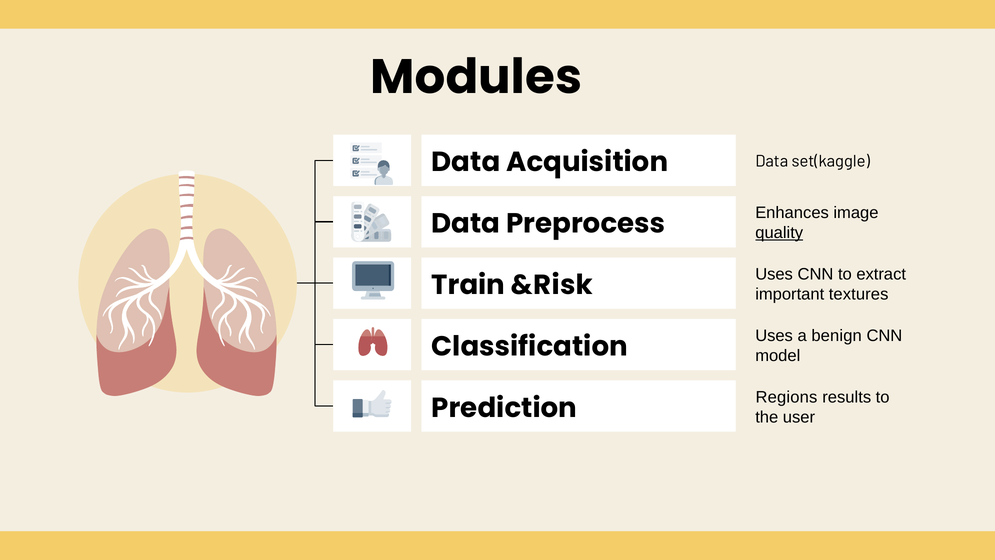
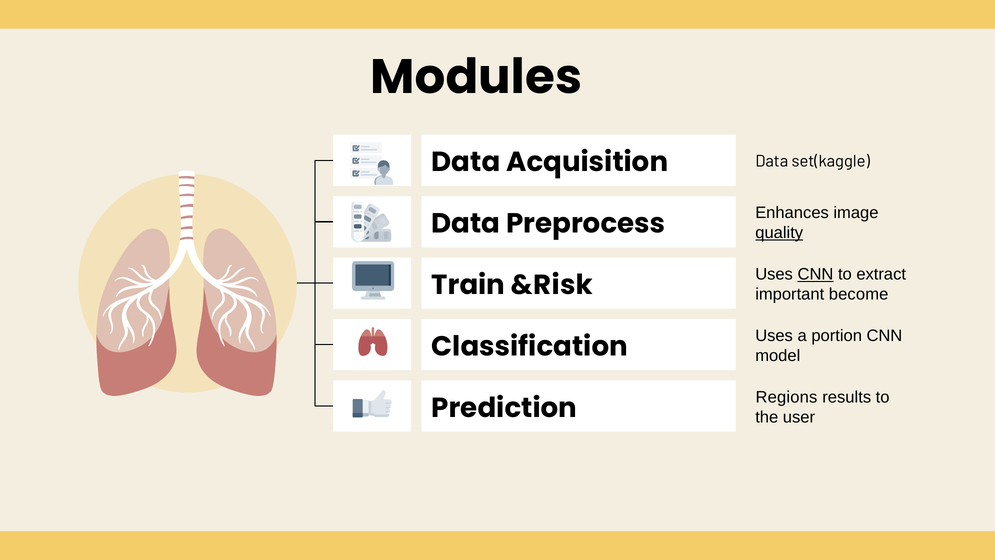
CNN underline: none -> present (815, 274)
textures: textures -> become (859, 294)
benign: benign -> portion (837, 336)
